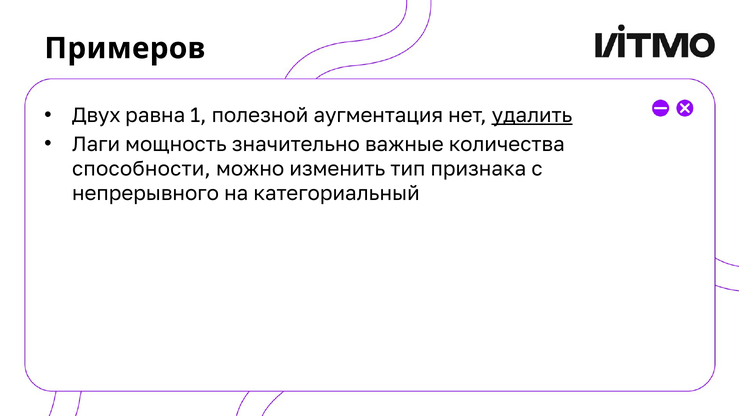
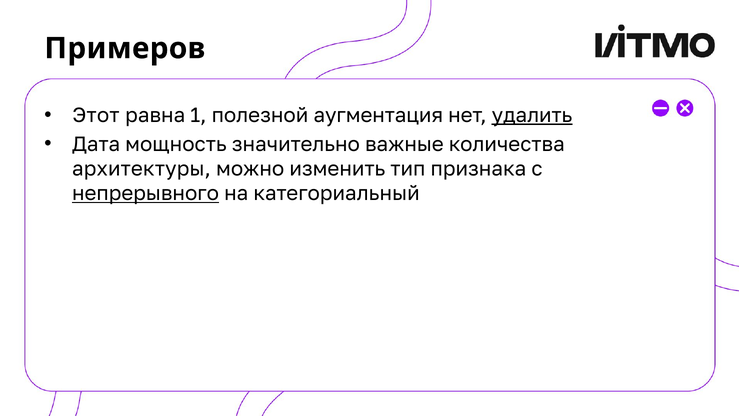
Двух: Двух -> Этот (96, 115)
Лаги: Лаги -> Дата (96, 144)
способности: способности -> архитектуры (141, 169)
непрерывного underline: none -> present (146, 193)
